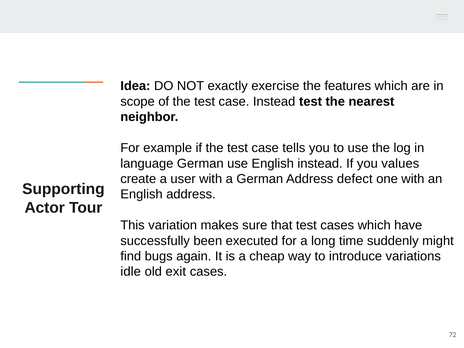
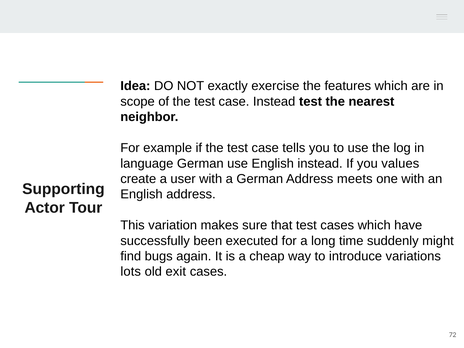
defect: defect -> meets (355, 179)
idle: idle -> lots (131, 272)
